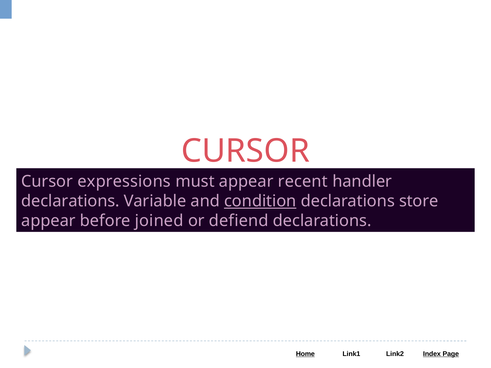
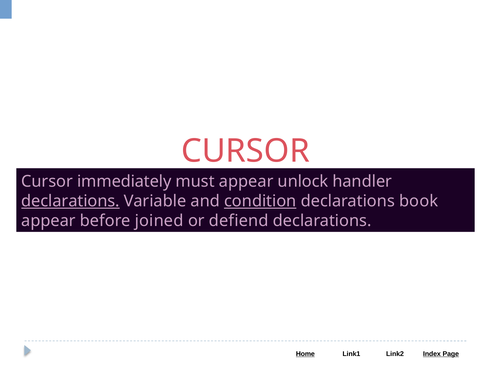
expressions: expressions -> immediately (124, 182)
recent: recent -> unlock (303, 182)
declarations underline: none -> present (70, 201)
store: store -> book (419, 201)
